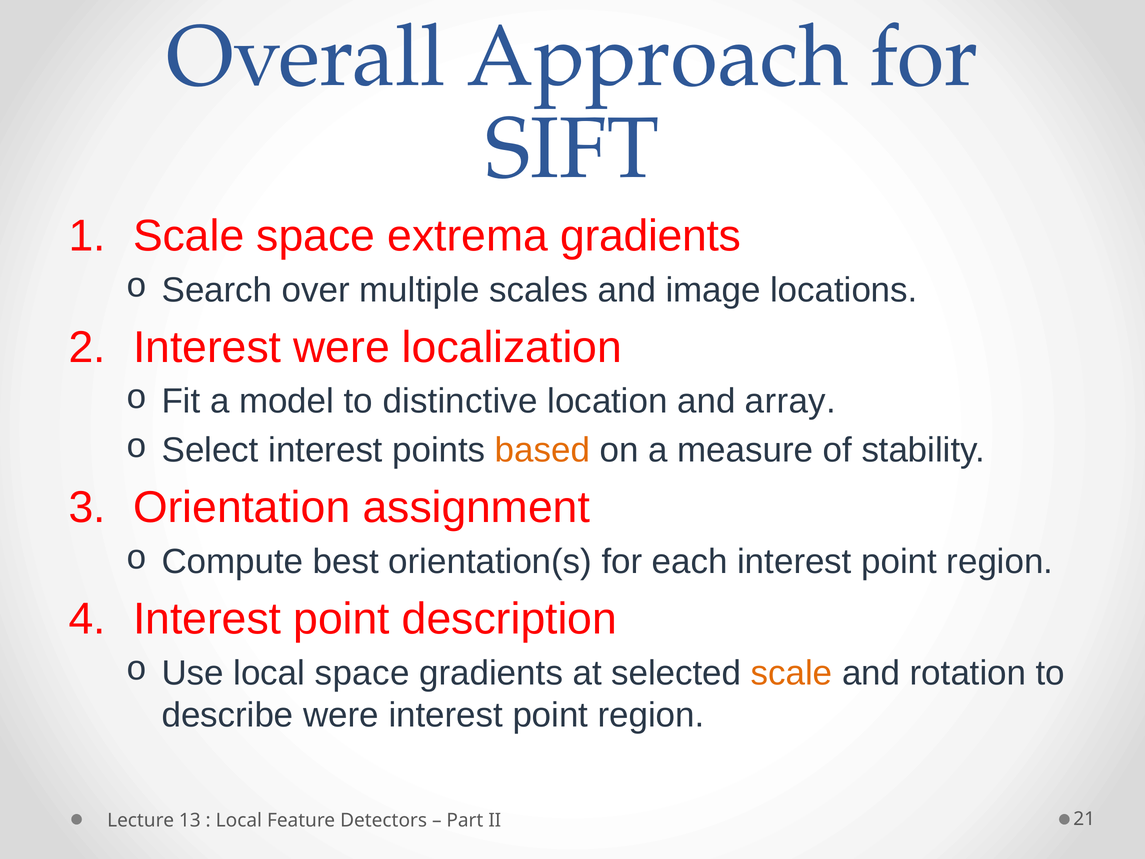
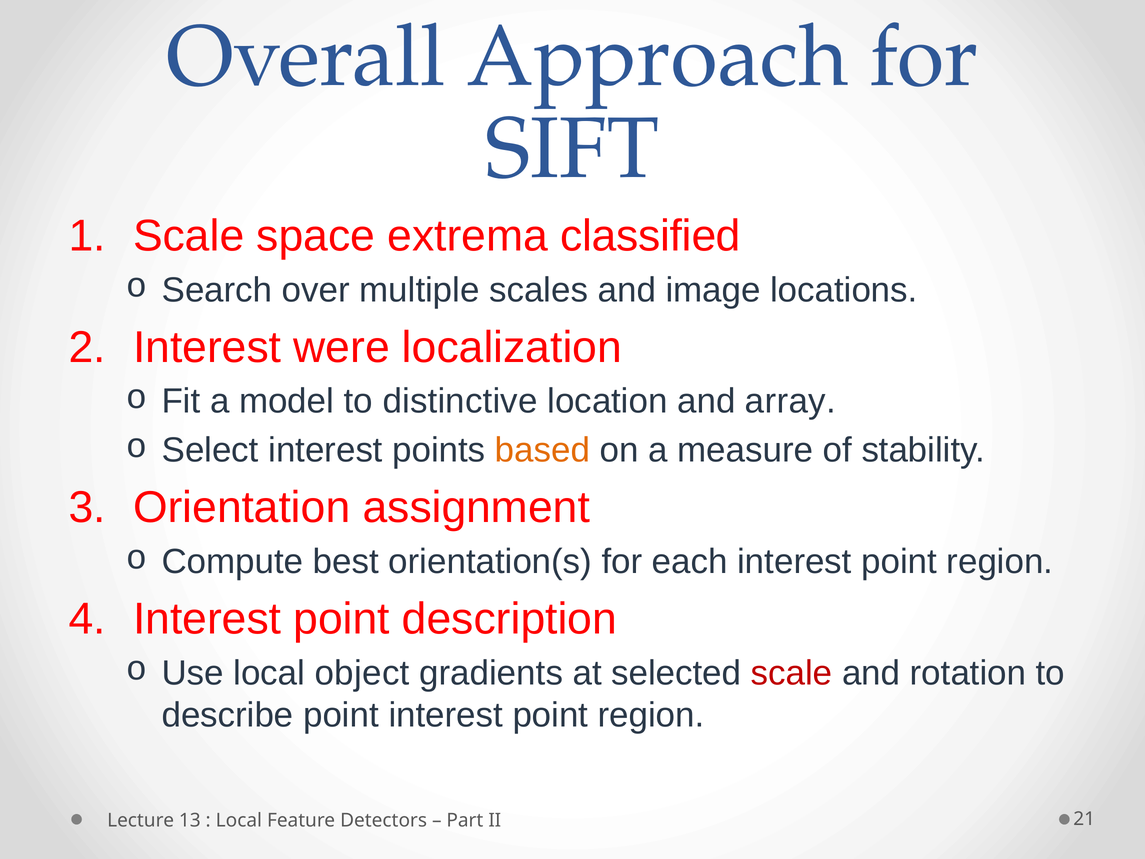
extrema gradients: gradients -> classified (650, 236)
local space: space -> object (362, 673)
scale colour: orange -> red (792, 673)
describe were: were -> point (341, 715)
